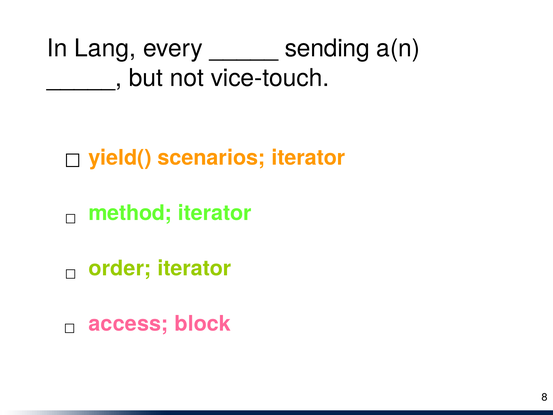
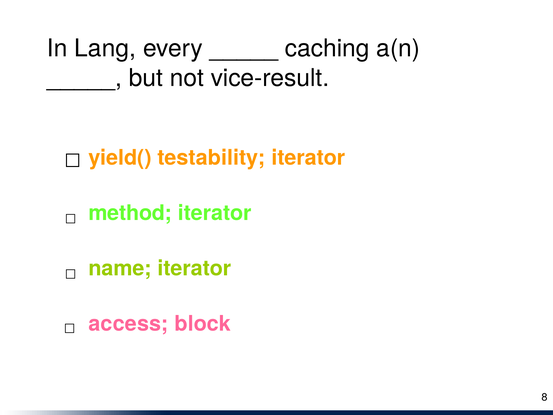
sending: sending -> caching (327, 48)
vice-touch: vice-touch -> vice-result (270, 78)
scenarios: scenarios -> testability (211, 158)
order: order -> name (120, 268)
